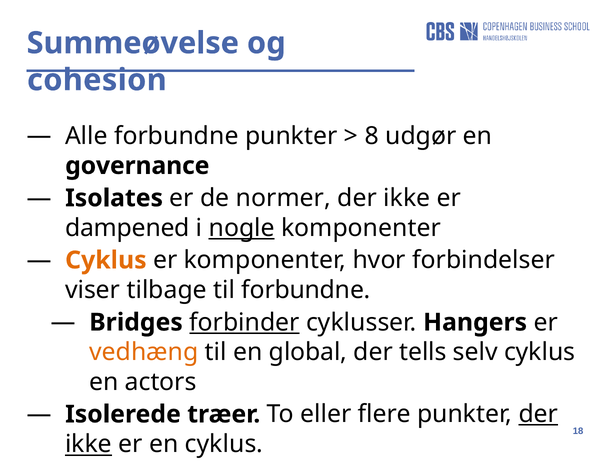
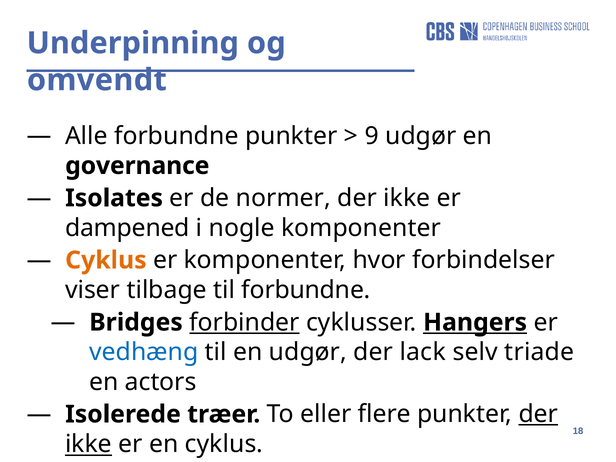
Summeøvelse: Summeøvelse -> Underpinning (133, 43)
cohesion: cohesion -> omvendt (97, 80)
8: 8 -> 9 (372, 136)
nogle underline: present -> none (242, 228)
Hangers underline: none -> present (475, 322)
vedhæng colour: orange -> blue (144, 352)
en global: global -> udgør (308, 352)
tells: tells -> lack (423, 352)
selv cyklus: cyklus -> triade (539, 352)
